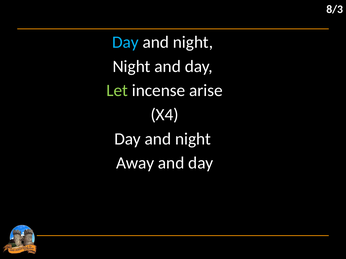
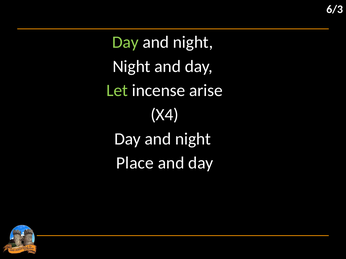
8/3: 8/3 -> 6/3 (335, 9)
Day colour: light blue -> light green (125, 42)
Away: Away -> Place (135, 163)
